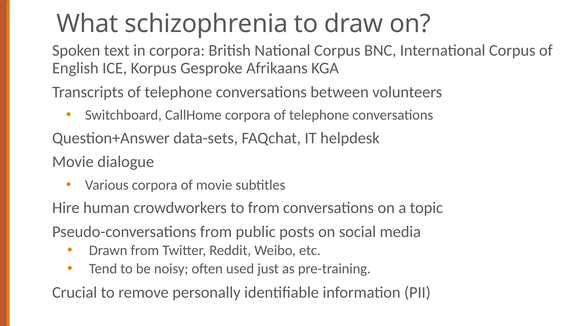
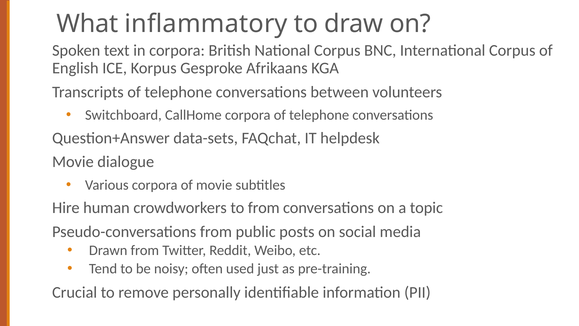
schizophrenia: schizophrenia -> inflammatory (206, 24)
